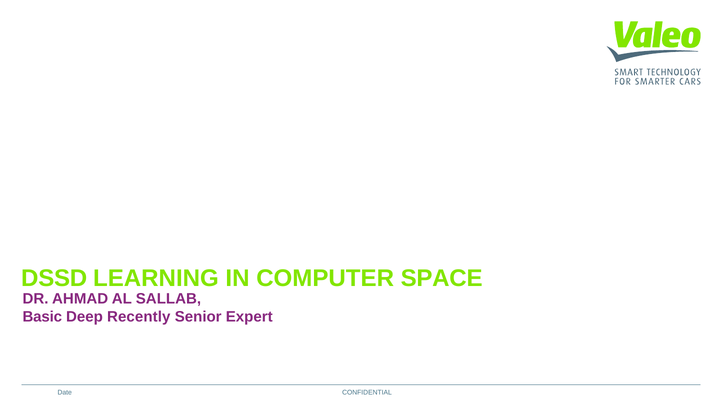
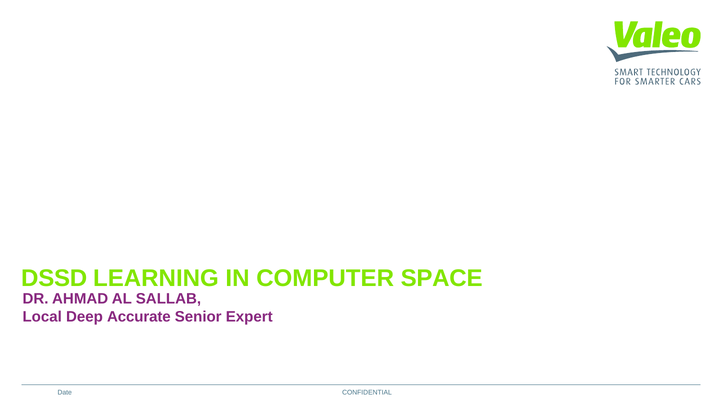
Basic: Basic -> Local (42, 317)
Recently: Recently -> Accurate (139, 317)
